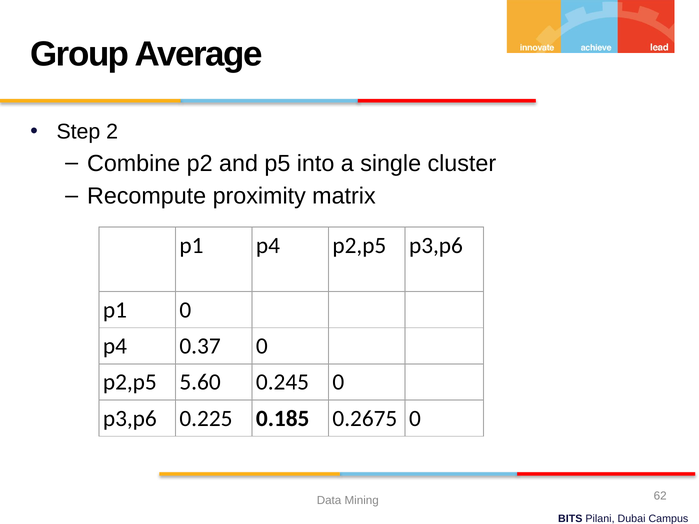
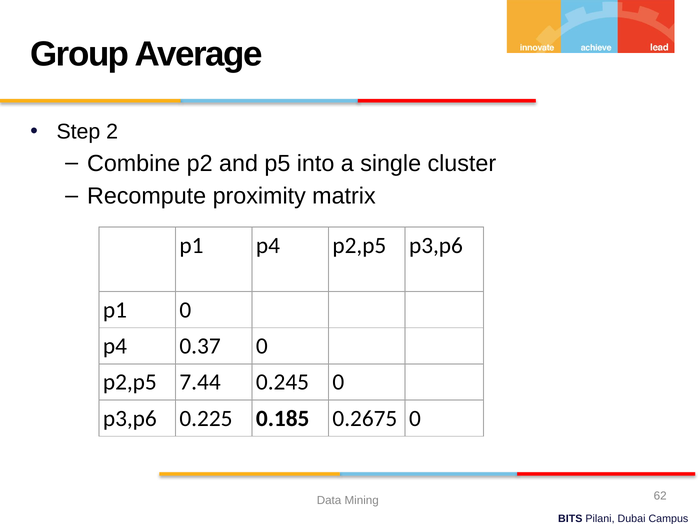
5.60: 5.60 -> 7.44 (200, 382)
